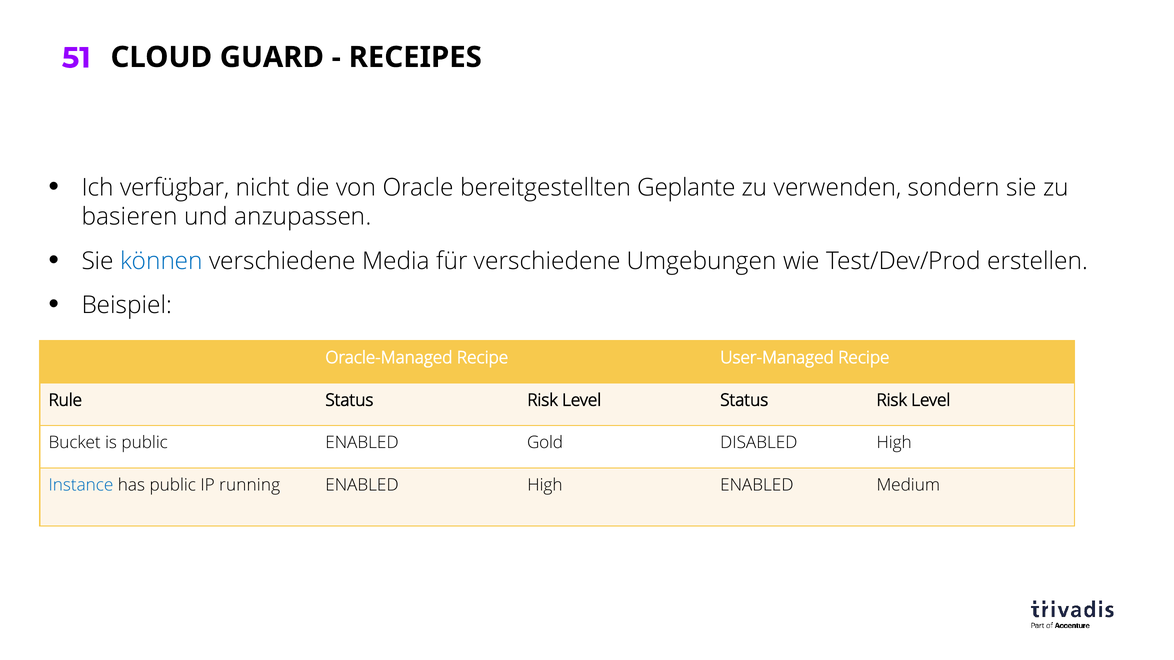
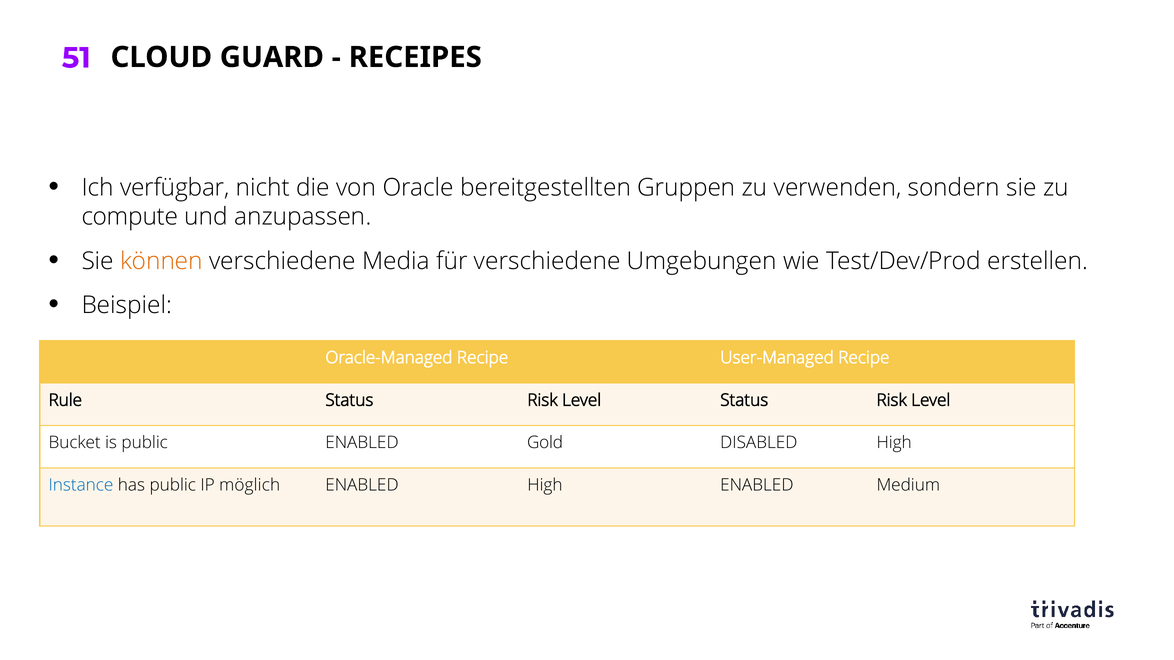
Geplante: Geplante -> Gruppen (686, 188)
basieren: basieren -> compute (130, 217)
können colour: blue -> orange (161, 261)
running: running -> möglich (250, 485)
